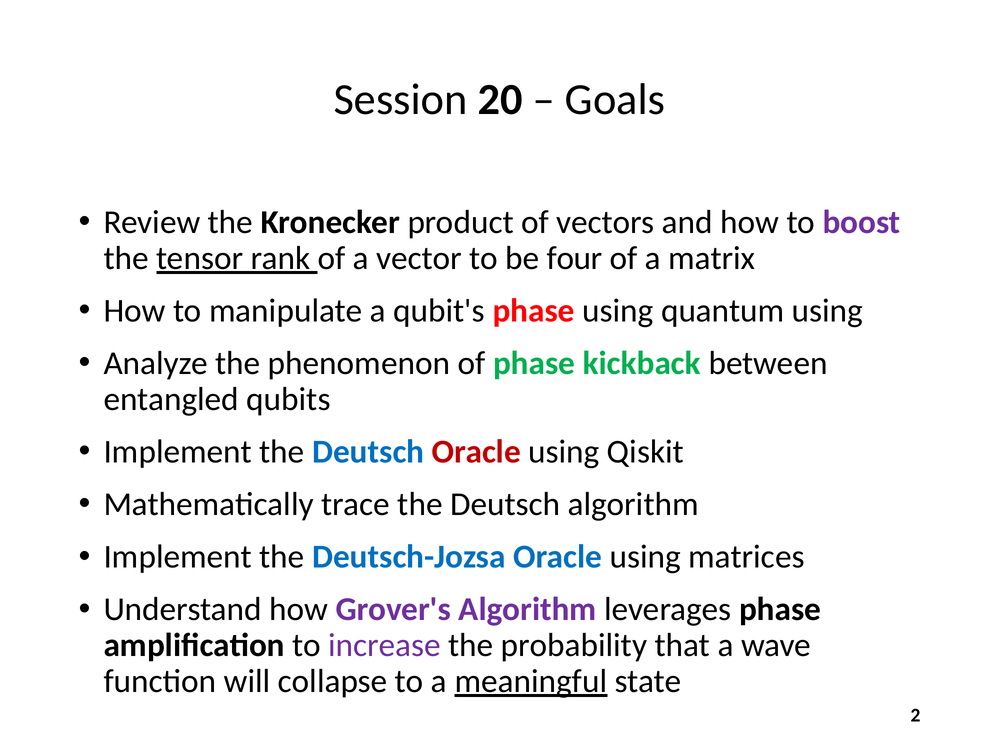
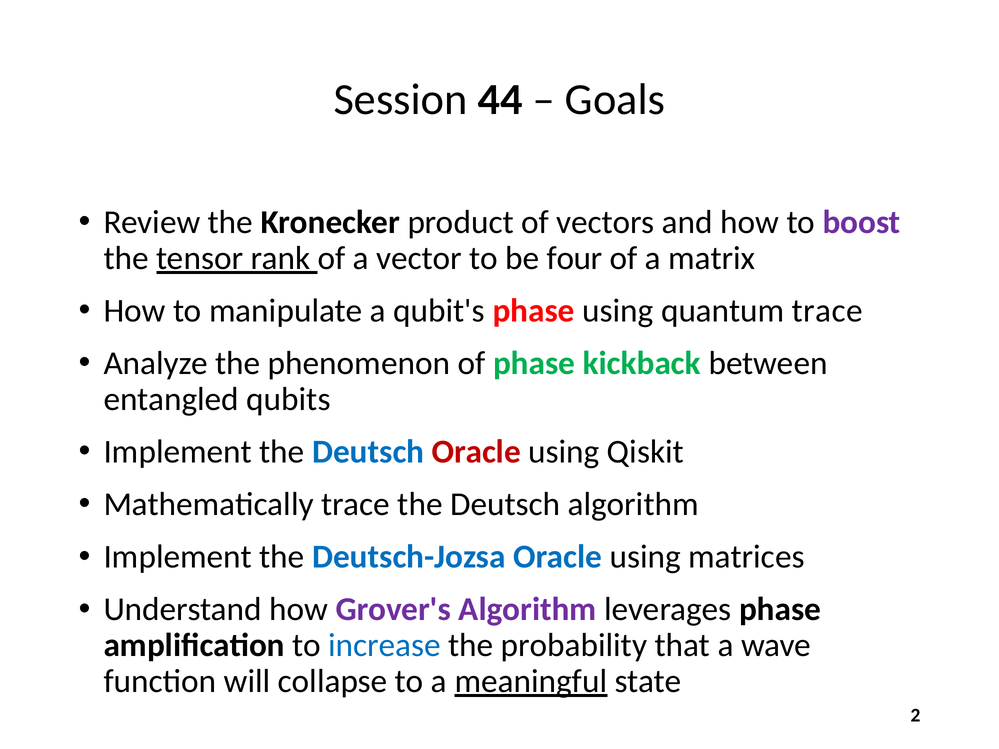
20: 20 -> 44 (500, 100)
quantum using: using -> trace (827, 311)
increase colour: purple -> blue (385, 646)
